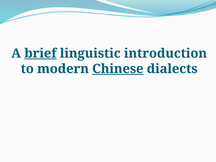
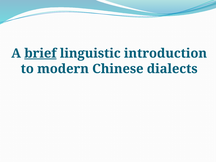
Chinese underline: present -> none (118, 69)
